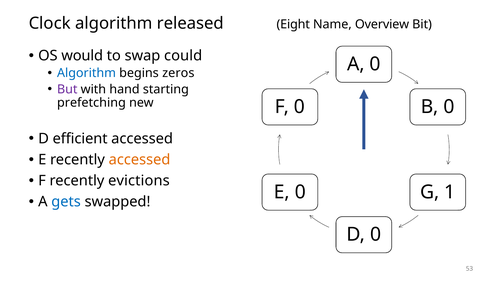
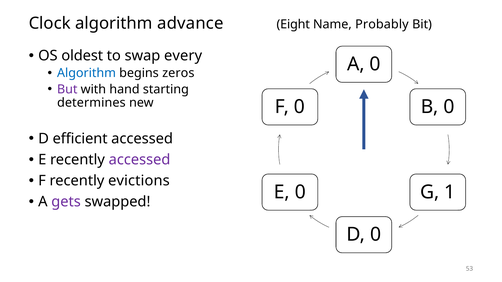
released: released -> advance (190, 23)
Overview: Overview -> Probably (382, 24)
would: would -> oldest (82, 56)
could: could -> every (183, 56)
prefetching: prefetching -> determines (91, 103)
accessed colour: orange -> purple (140, 160)
gets colour: blue -> purple (66, 202)
